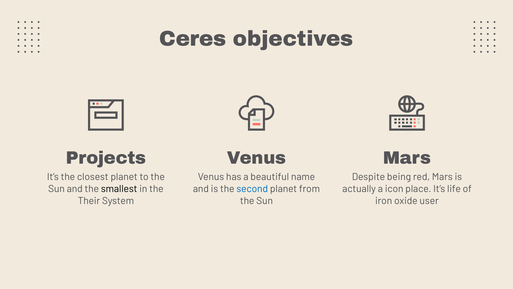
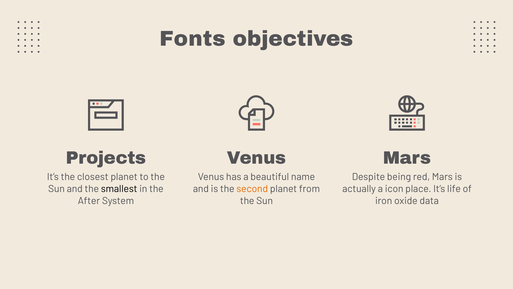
Ceres: Ceres -> Fonts (193, 39)
second colour: blue -> orange (252, 189)
Their: Their -> After (89, 201)
user: user -> data (429, 201)
